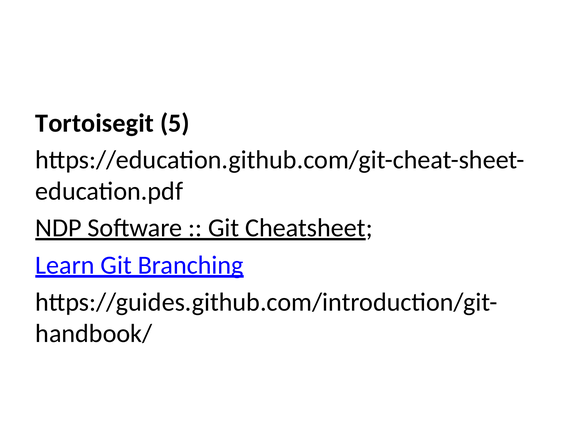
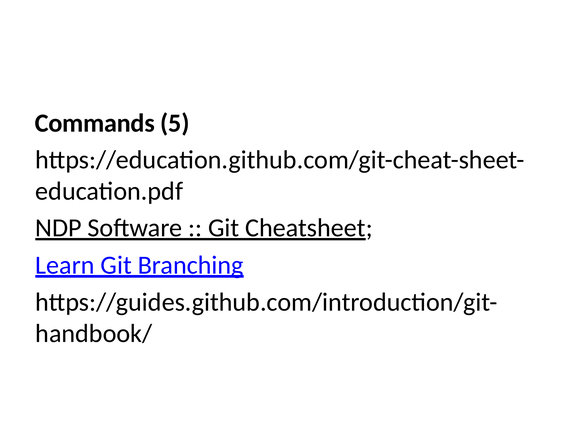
Tortoisegit: Tortoisegit -> Commands (95, 123)
